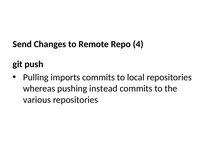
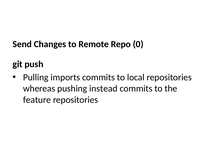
4: 4 -> 0 (138, 44)
various: various -> feature (37, 99)
